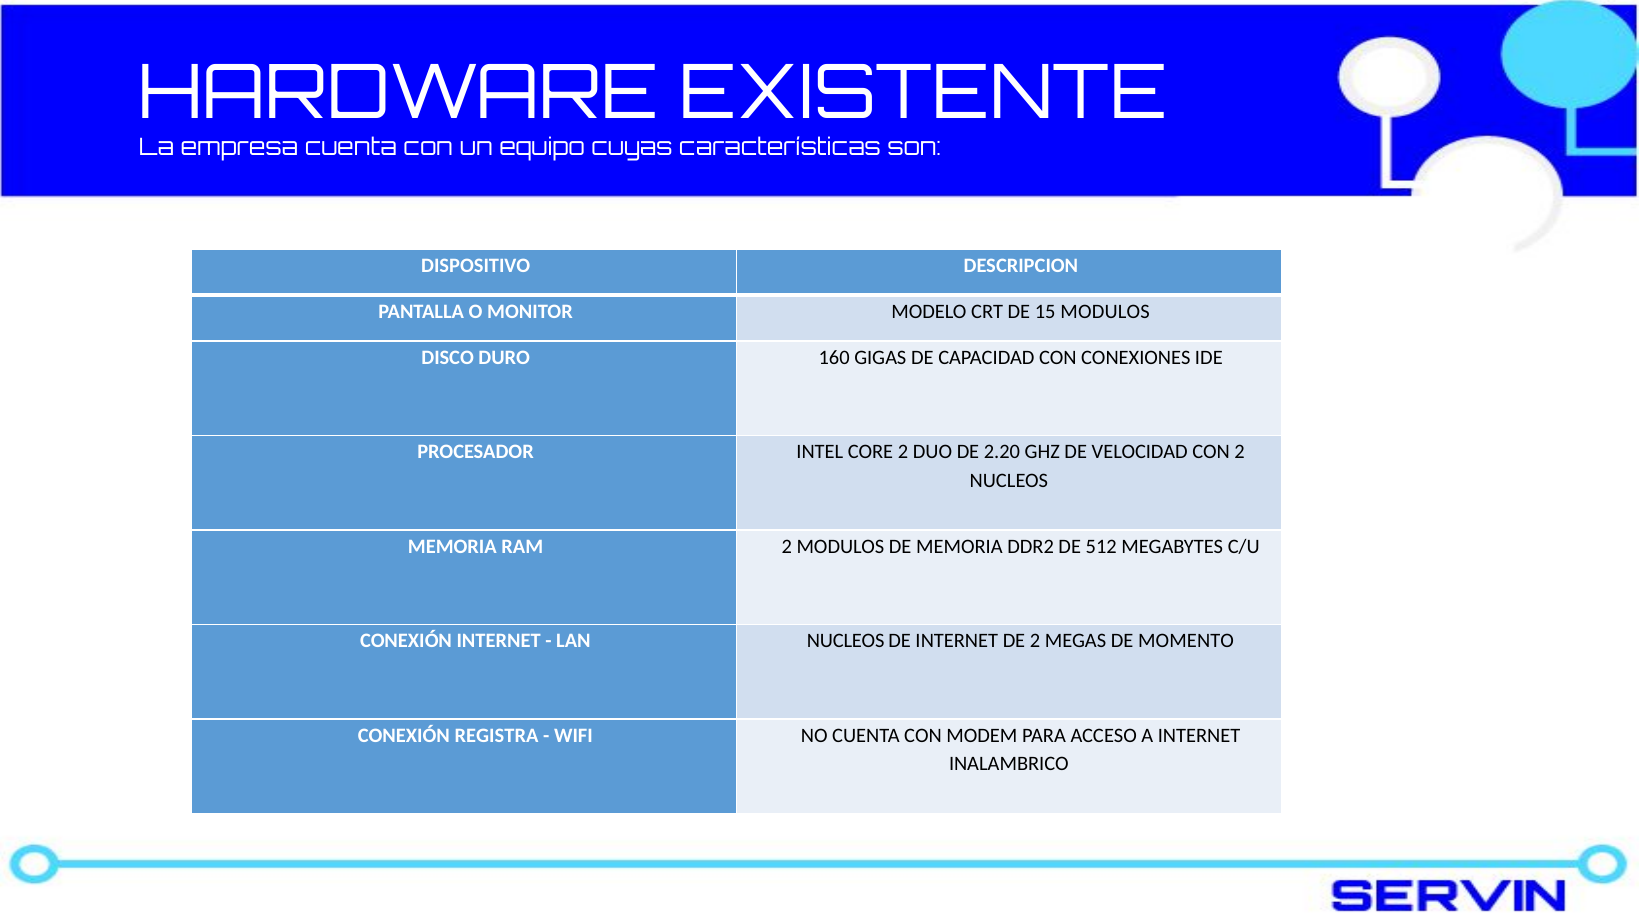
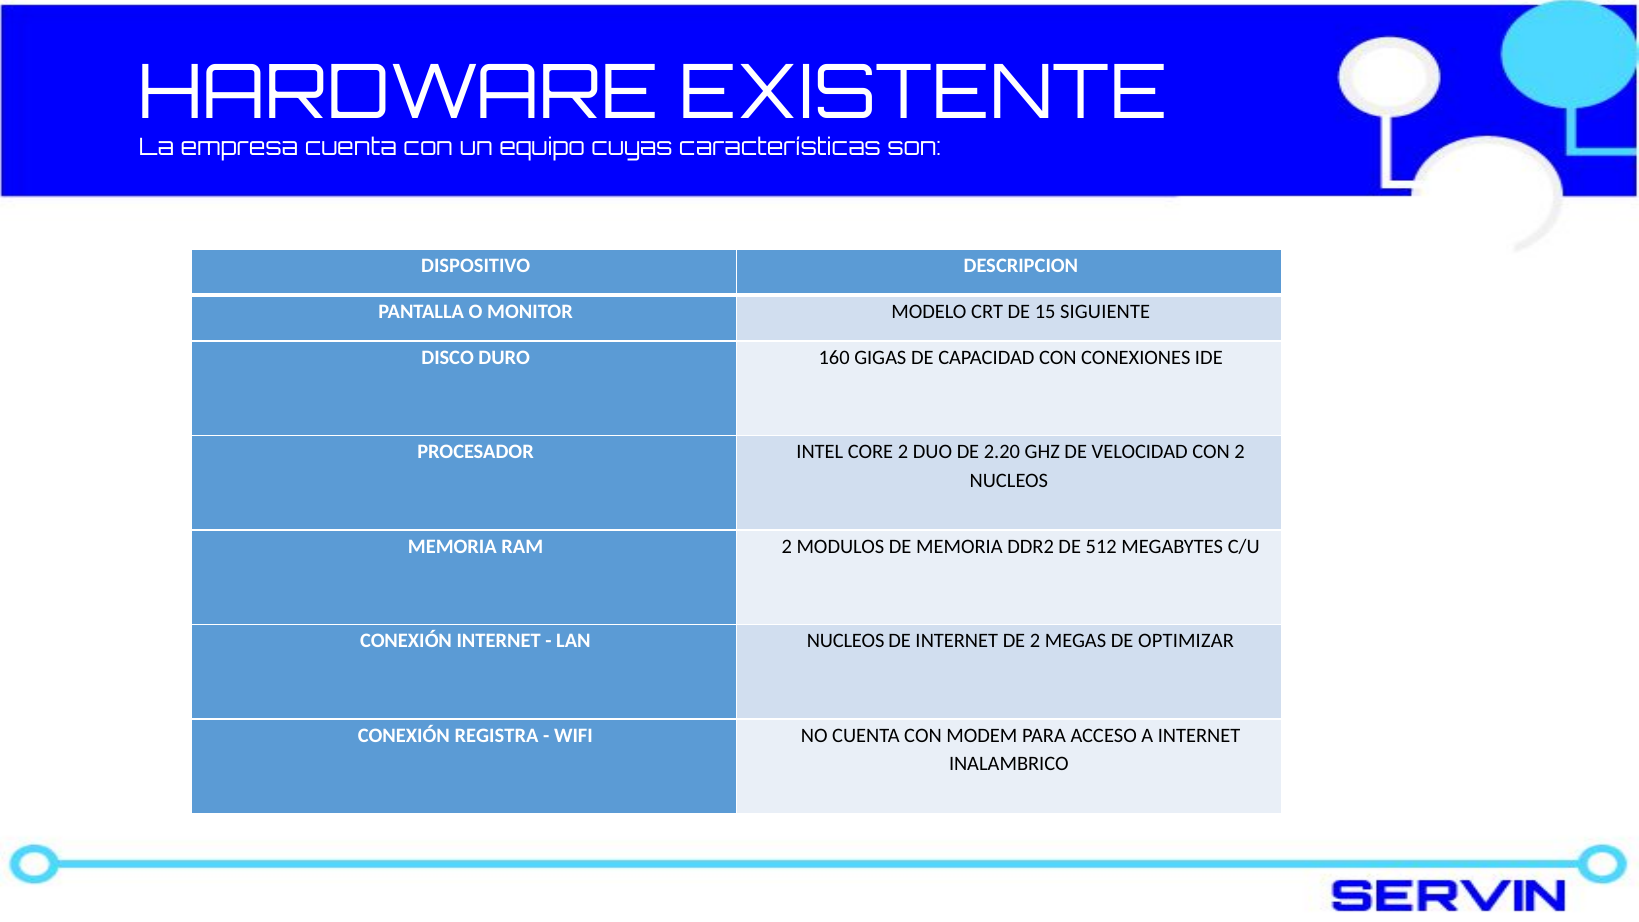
15 MODULOS: MODULOS -> SIGUIENTE (1105, 312)
MOMENTO: MOMENTO -> OPTIMIZAR (1186, 641)
